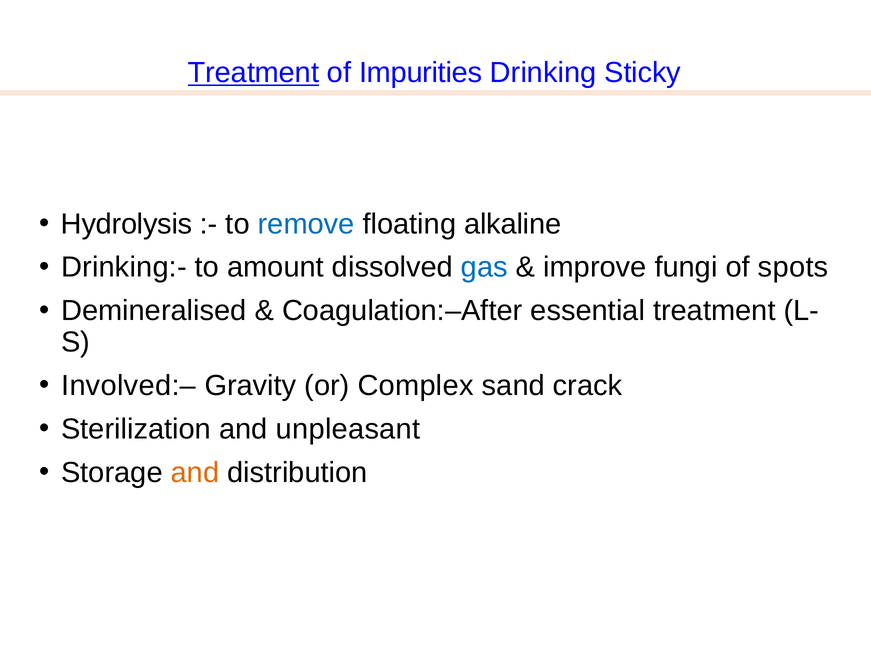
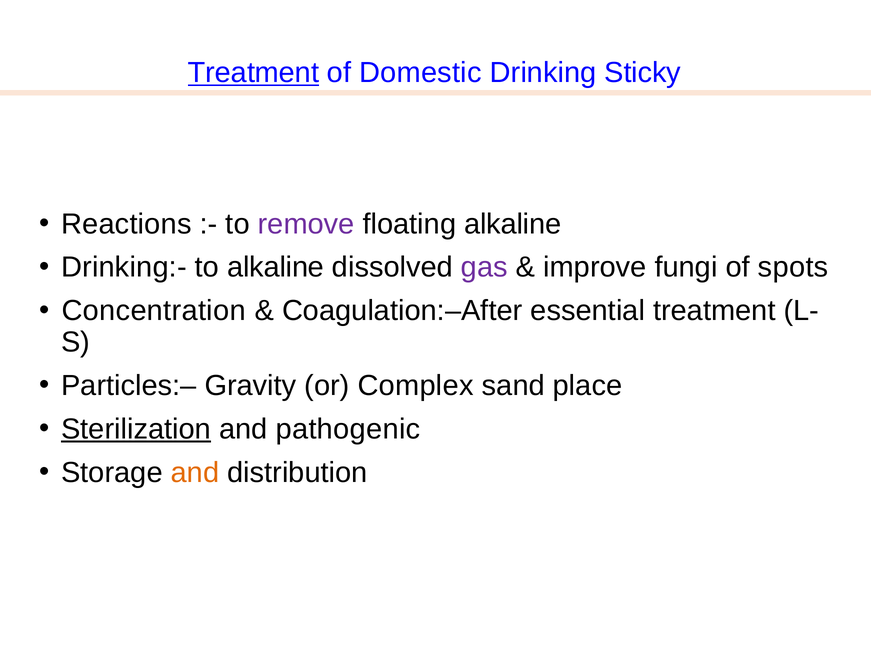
Impurities: Impurities -> Domestic (420, 73)
Hydrolysis: Hydrolysis -> Reactions (126, 224)
remove colour: blue -> purple (306, 224)
to amount: amount -> alkaline (276, 267)
gas colour: blue -> purple (484, 267)
Demineralised: Demineralised -> Concentration (154, 311)
Involved:–: Involved:– -> Particles:– (129, 386)
crack: crack -> place (588, 386)
Sterilization underline: none -> present (136, 429)
unpleasant: unpleasant -> pathogenic (348, 429)
